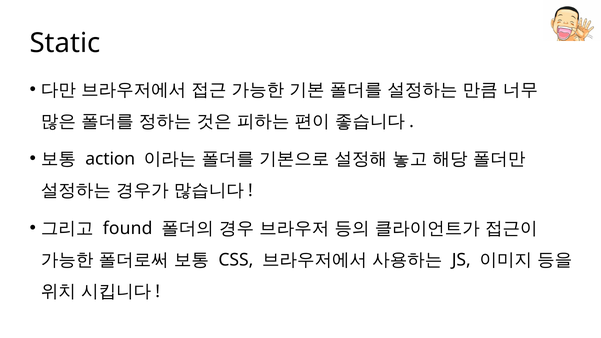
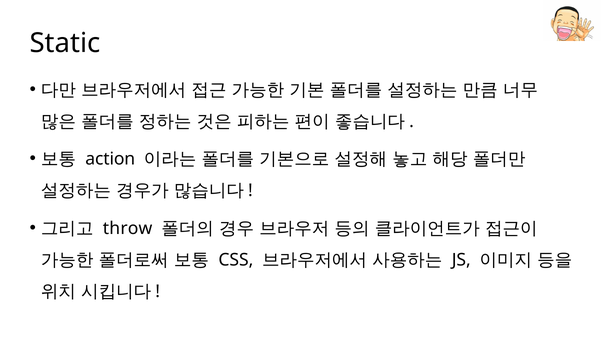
found: found -> throw (128, 228)
